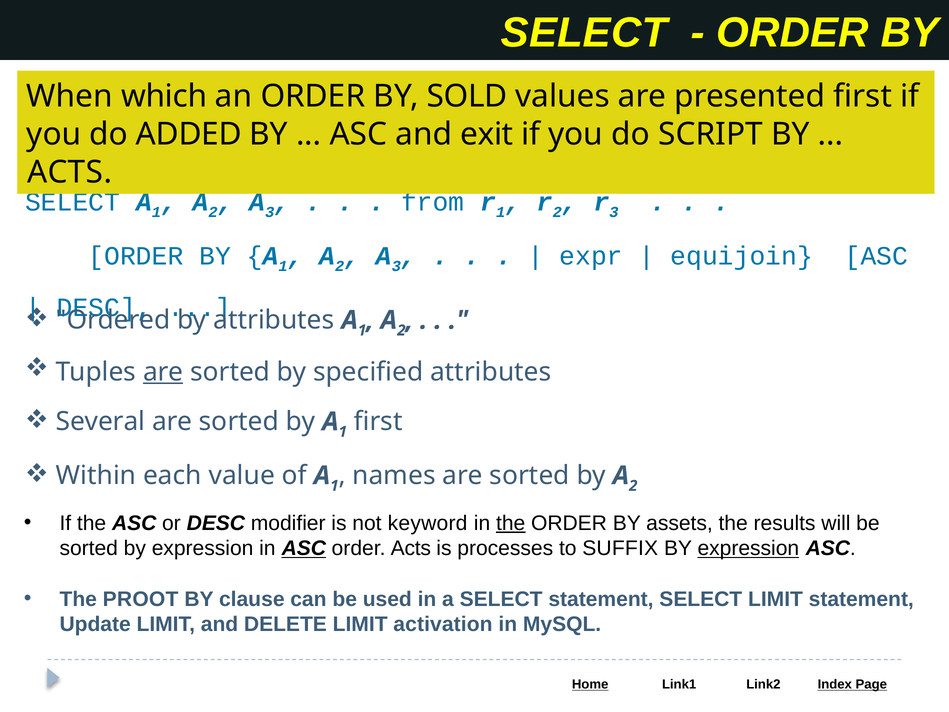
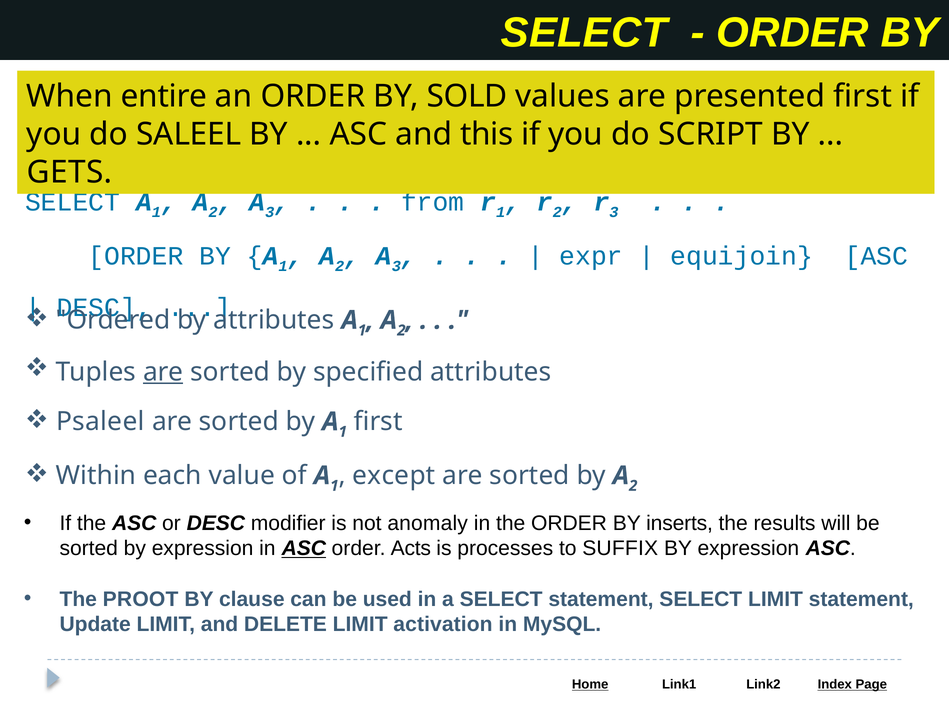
which: which -> entire (164, 96)
ADDED: ADDED -> SALEEL (189, 134)
exit: exit -> this (487, 134)
ACTS: ACTS -> GETS (70, 172)
Several: Several -> Psaleel (100, 421)
names: names -> except (394, 475)
keyword: keyword -> anomaly (428, 523)
the underline: present -> none (511, 523)
assets: assets -> inserts (680, 523)
expression underline: present -> none (748, 548)
